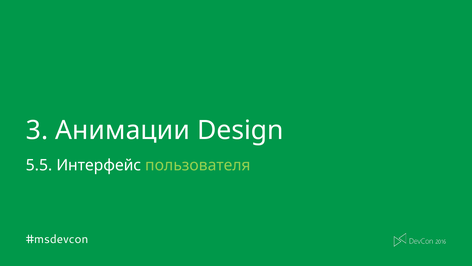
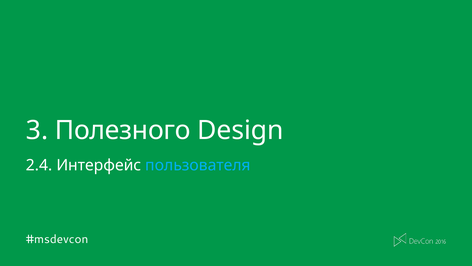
Анимации: Анимации -> Полезного (123, 130)
5.5: 5.5 -> 2.4 (39, 165)
пользователя colour: light green -> light blue (198, 165)
